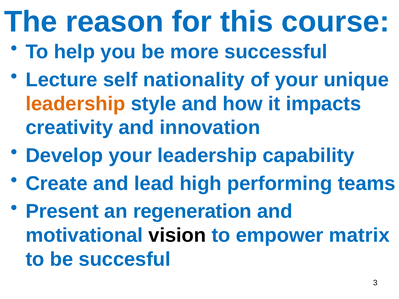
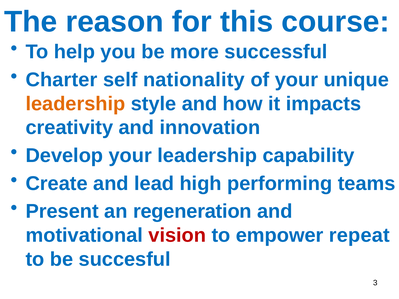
Lecture: Lecture -> Charter (62, 80)
vision colour: black -> red (177, 235)
matrix: matrix -> repeat (359, 235)
